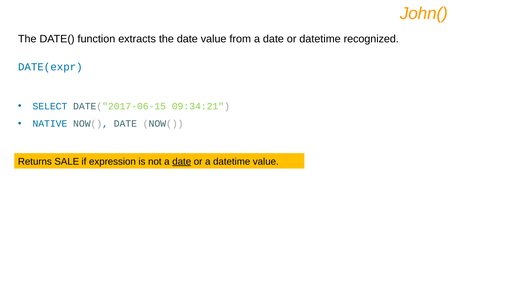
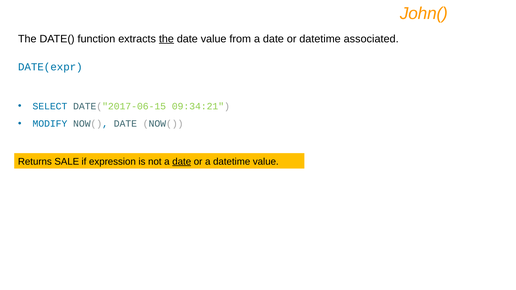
the underline: none -> present (166, 39)
recognized: recognized -> associated (371, 39)
NATIVE: NATIVE -> MODIFY (50, 124)
